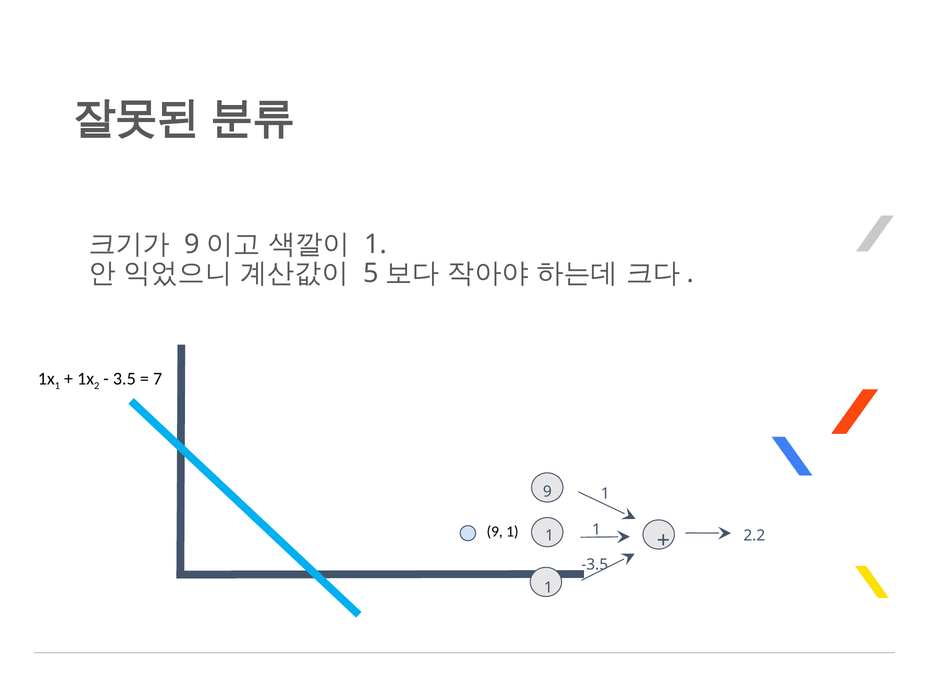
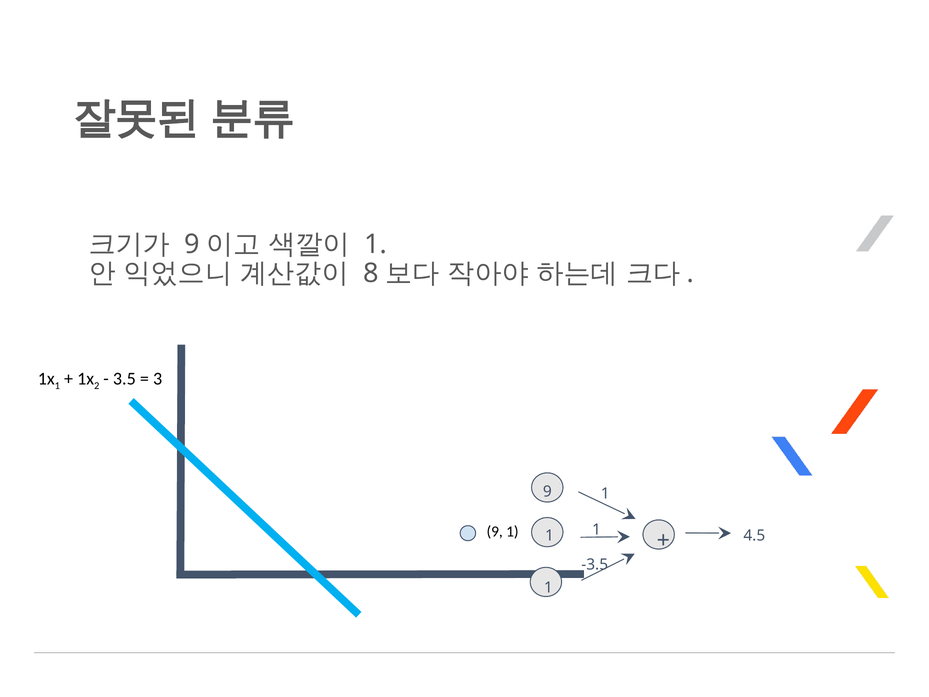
5: 5 -> 8 (371, 273)
7: 7 -> 3 (158, 379)
2.2: 2.2 -> 4.5 (754, 535)
